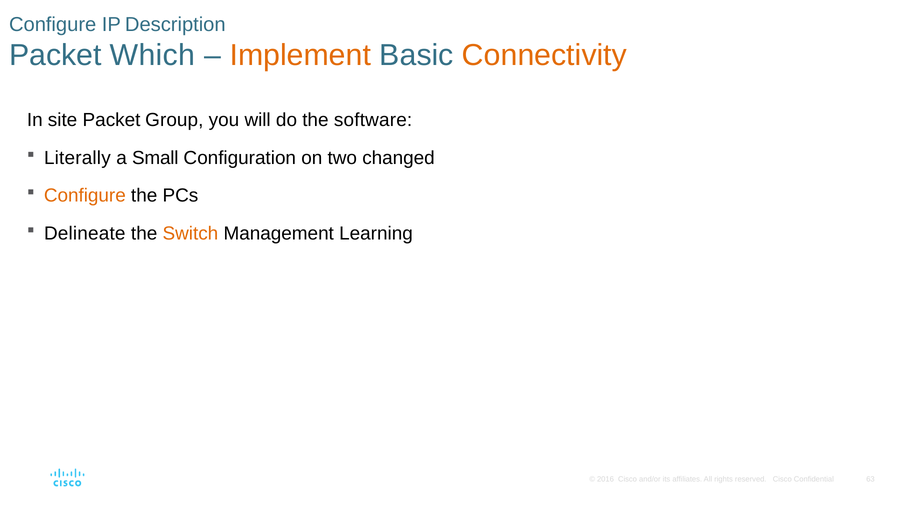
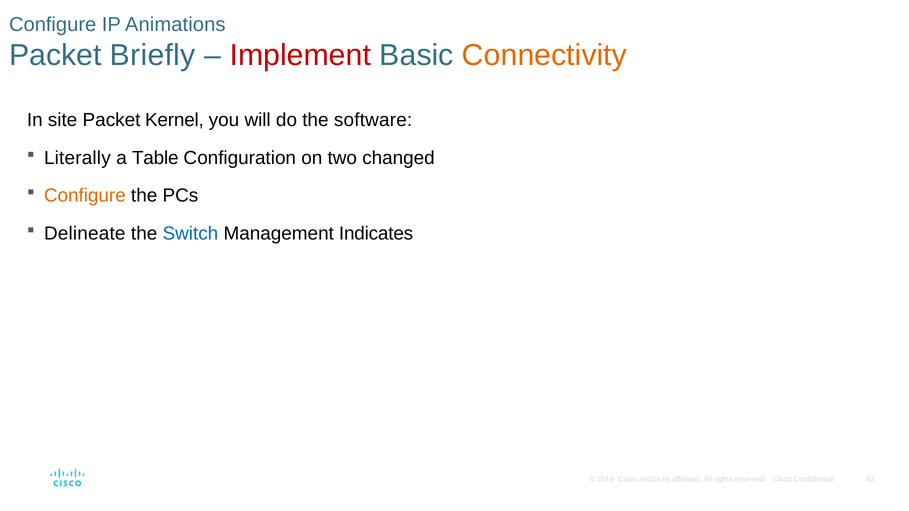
Description: Description -> Animations (175, 24)
Which: Which -> Briefly (153, 55)
Implement colour: orange -> red (300, 55)
Group: Group -> Kernel (174, 120)
Small: Small -> Table (155, 158)
Switch colour: orange -> blue (190, 234)
Learning: Learning -> Indicates (376, 234)
